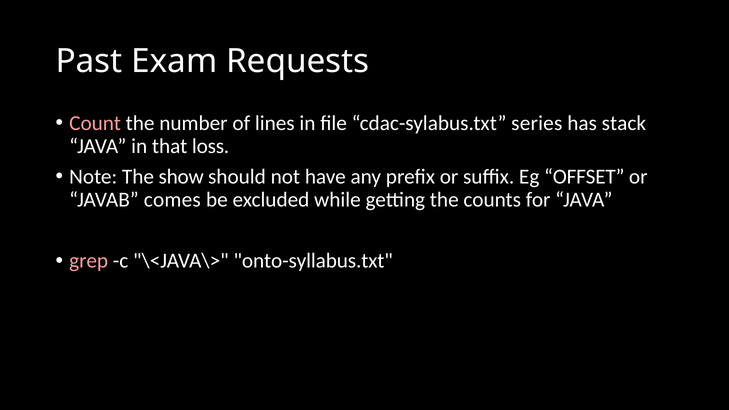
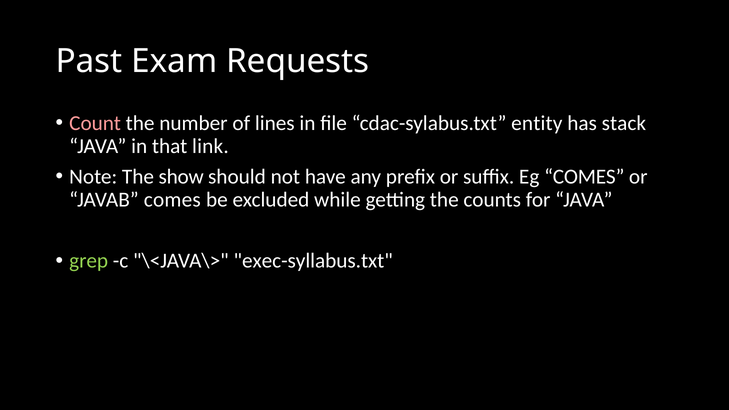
series: series -> entity (537, 123)
loss: loss -> link (210, 146)
Eg OFFSET: OFFSET -> COMES (584, 177)
grep colour: pink -> light green (89, 261)
onto-syllabus.txt: onto-syllabus.txt -> exec-syllabus.txt (313, 261)
